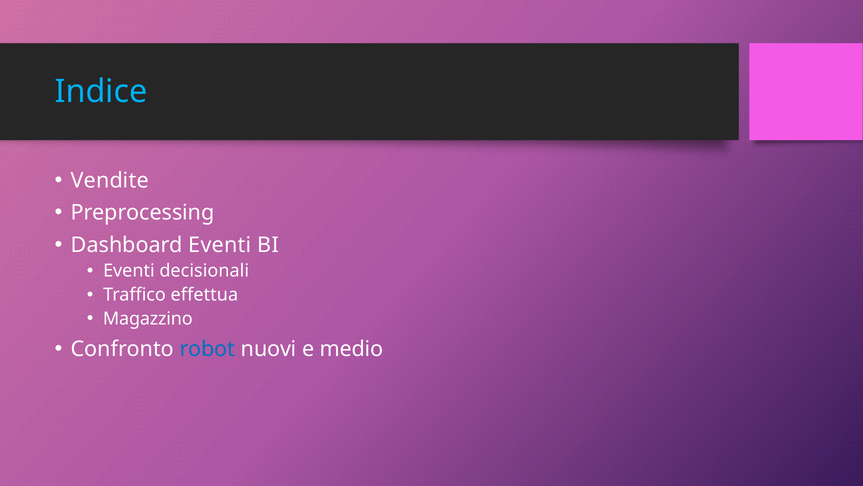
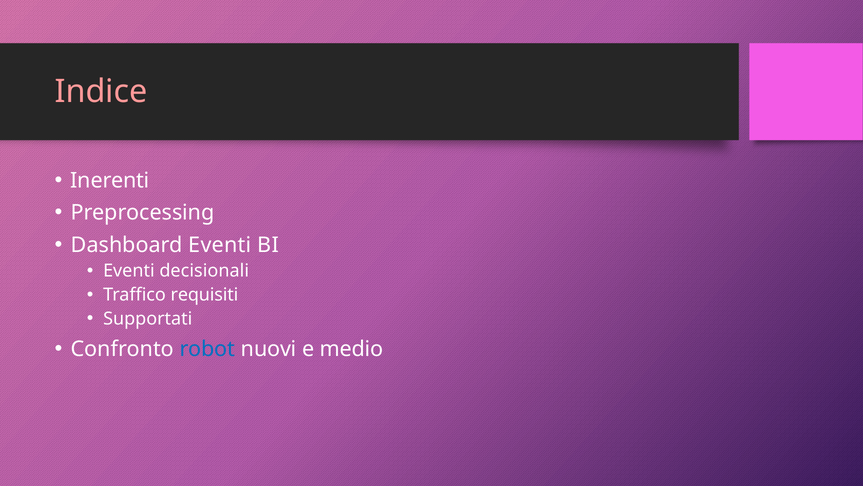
Indice colour: light blue -> pink (101, 91)
Vendite: Vendite -> Inerenti (110, 180)
effettua: effettua -> requisiti (204, 294)
Magazzino: Magazzino -> Supportati (148, 318)
